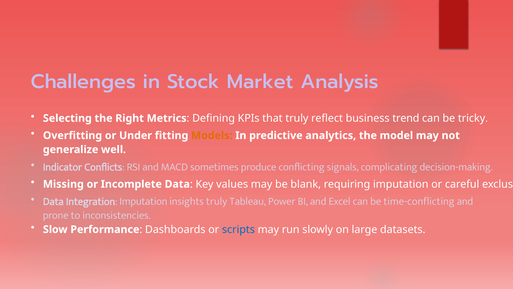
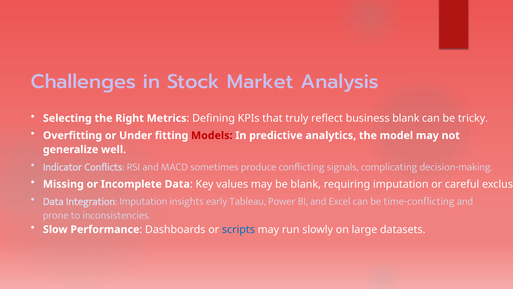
business trend: trend -> blank (406, 118)
Models colour: orange -> red (212, 135)
insights truly: truly -> early (217, 201)
